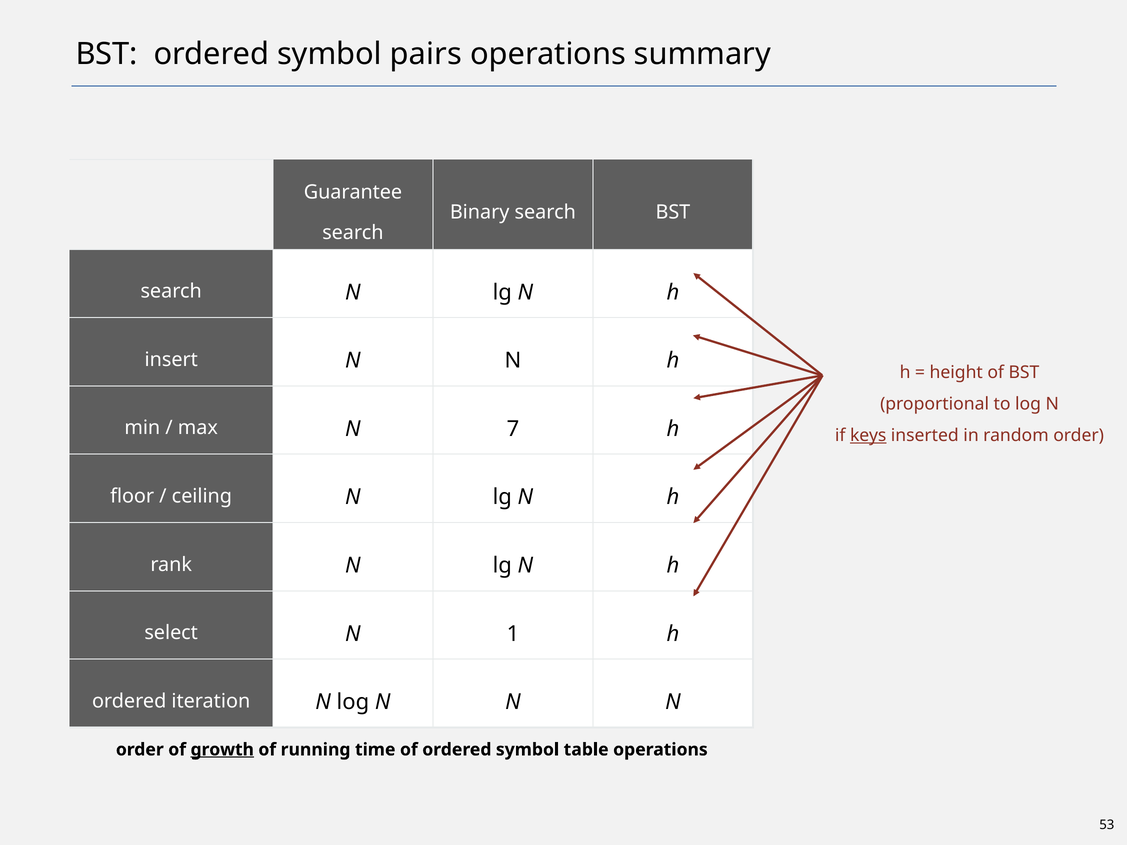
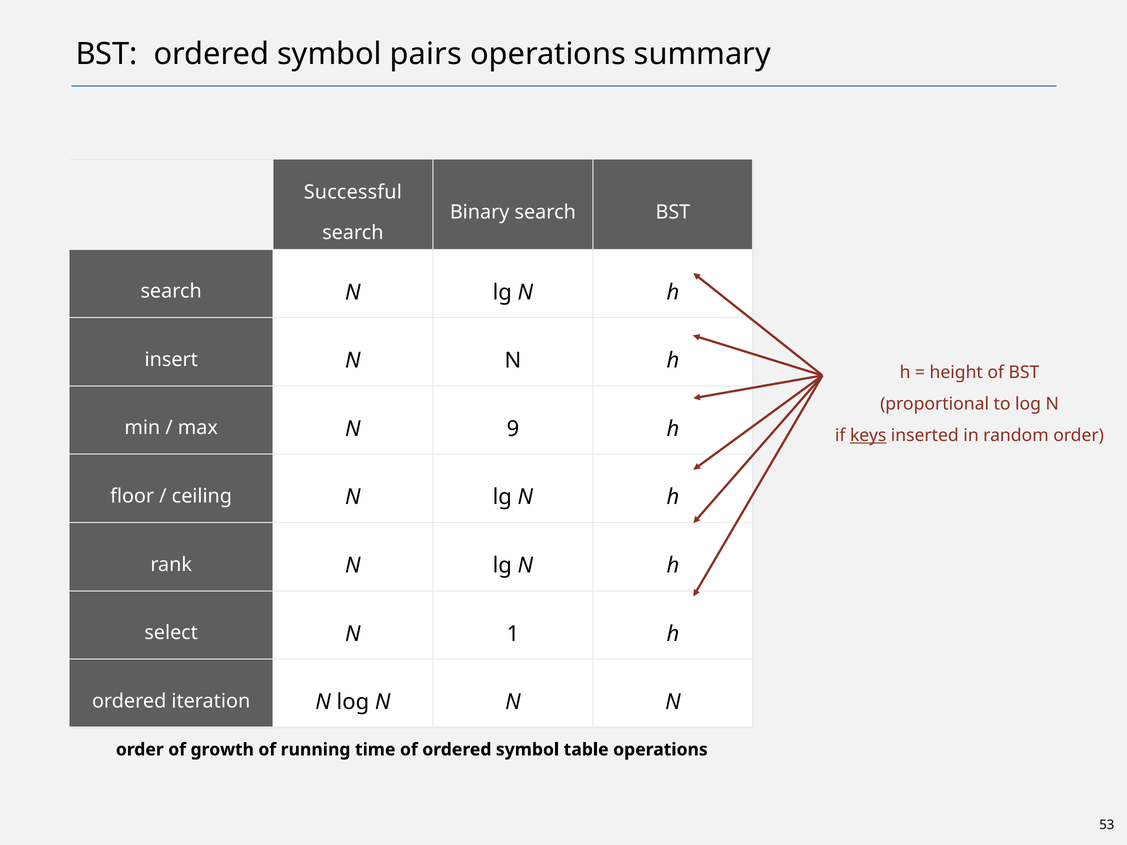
Guarantee: Guarantee -> Successful (353, 192)
7: 7 -> 9 (513, 429)
growth underline: present -> none (222, 750)
